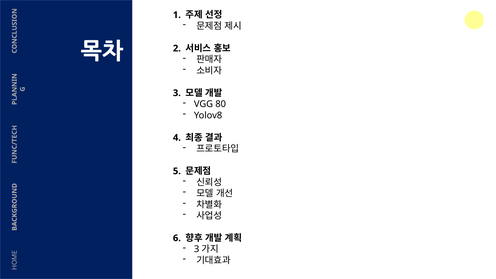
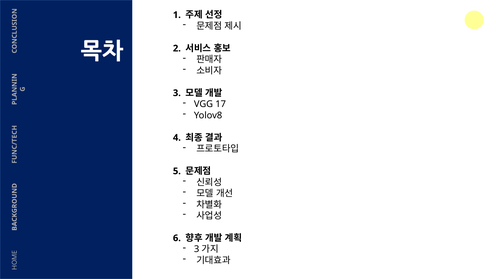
80: 80 -> 17 (221, 104)
